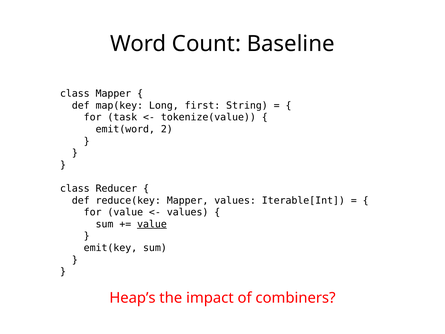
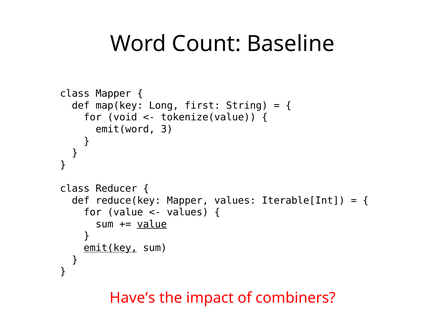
task: task -> void (122, 117)
2: 2 -> 3 (167, 129)
emit(key underline: none -> present (110, 248)
Heap’s: Heap’s -> Have’s (132, 298)
